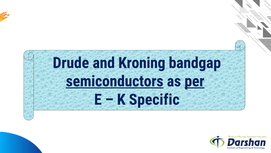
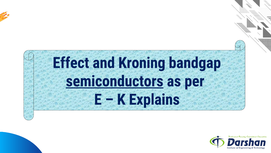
Drude: Drude -> Effect (71, 63)
per underline: present -> none (194, 81)
Specific: Specific -> Explains (154, 99)
